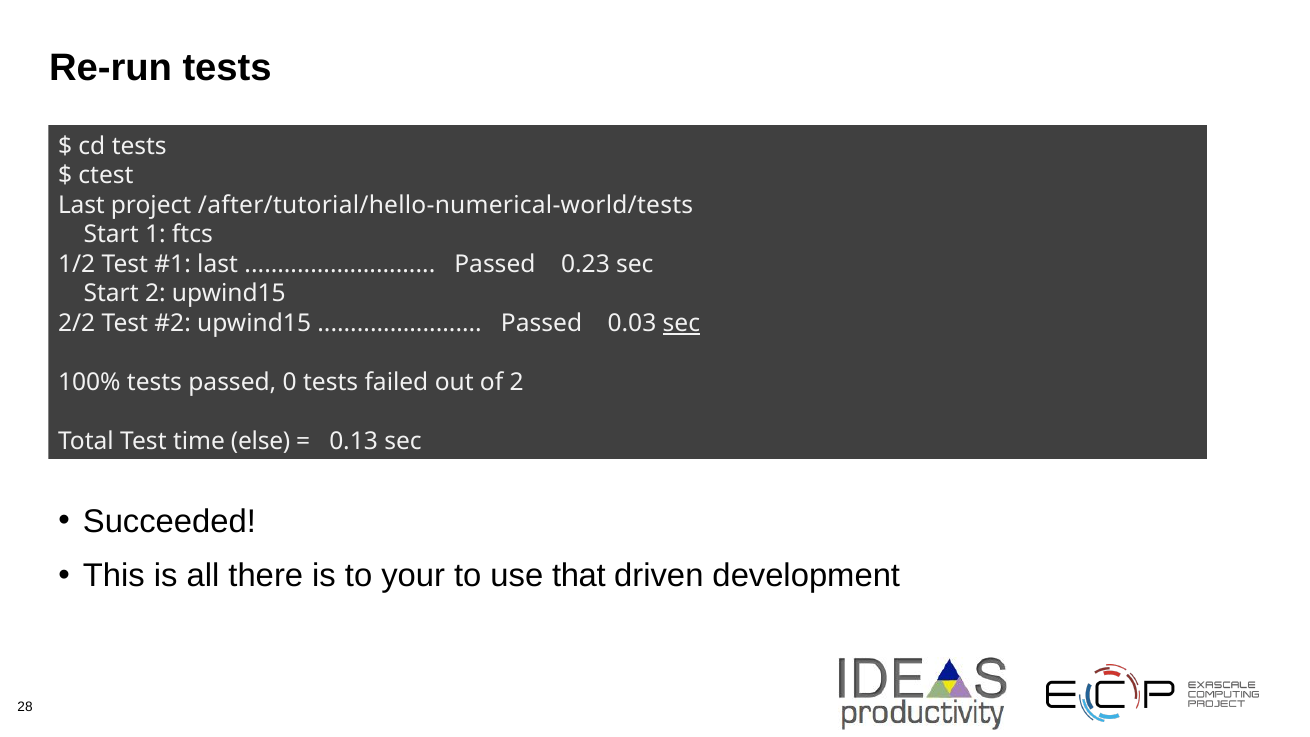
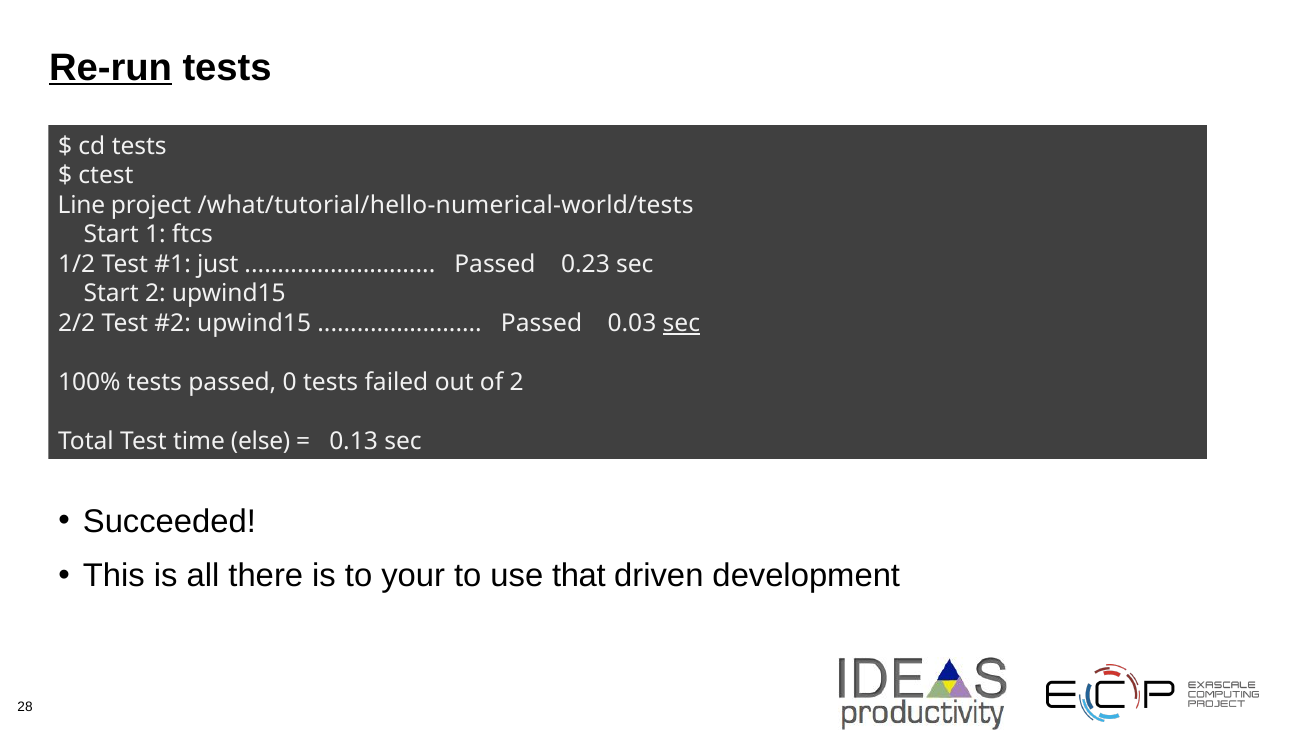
Re-run underline: none -> present (111, 68)
Last: Last -> Line (81, 205)
/after/tutorial/hello-numerical-world/tests: /after/tutorial/hello-numerical-world/tests -> /what/tutorial/hello-numerical-world/tests (446, 205)
last: last -> just (218, 264)
